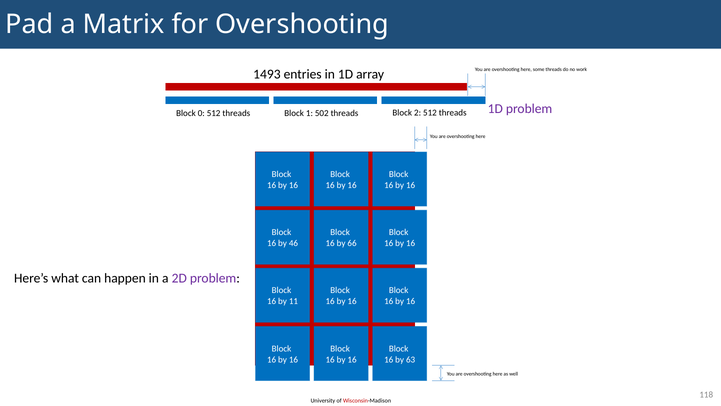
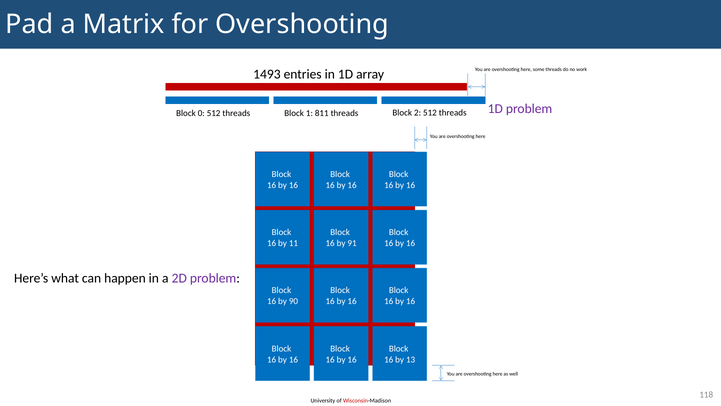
502: 502 -> 811 (322, 113)
46: 46 -> 11 (293, 243)
66: 66 -> 91 (352, 243)
11: 11 -> 90 (293, 301)
63: 63 -> 13 (411, 359)
